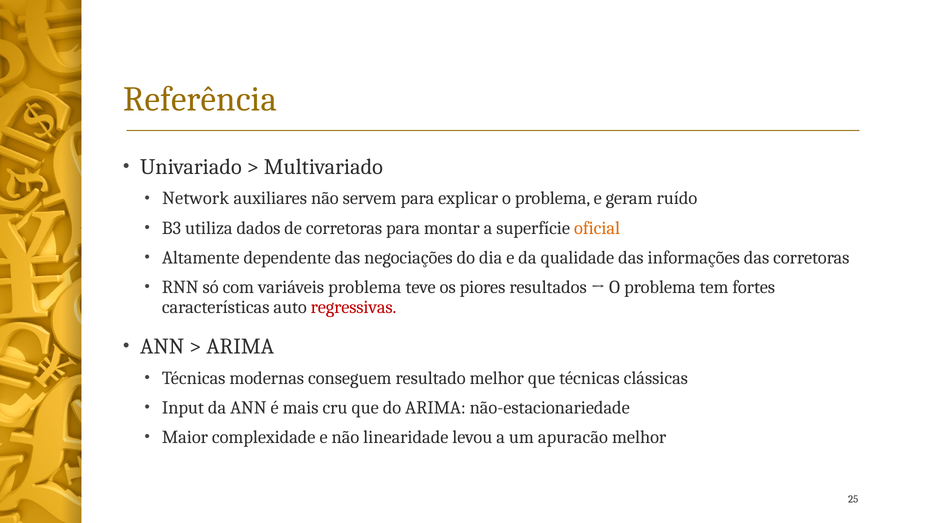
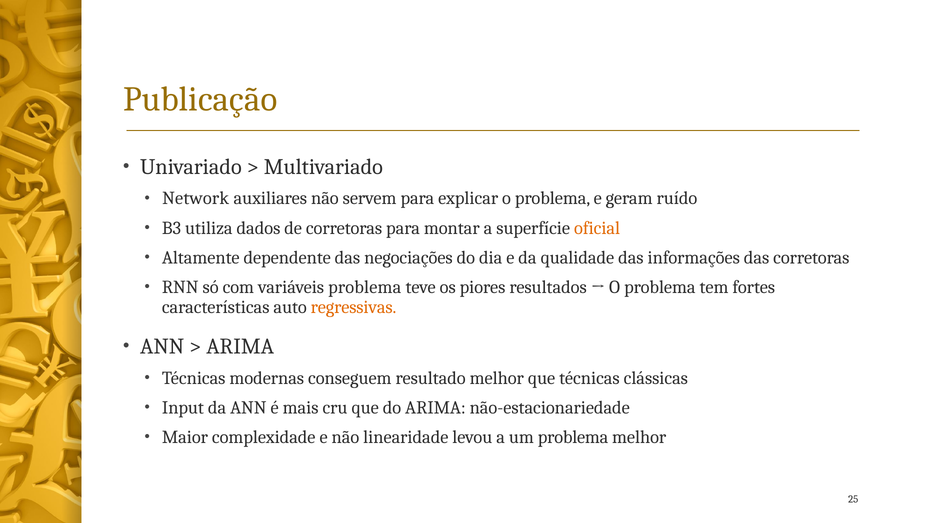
Referência: Referência -> Publicação (200, 99)
regressivas colour: red -> orange (353, 307)
um apuracão: apuracão -> problema (573, 437)
